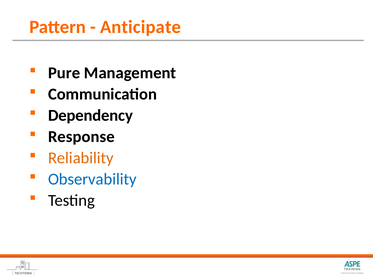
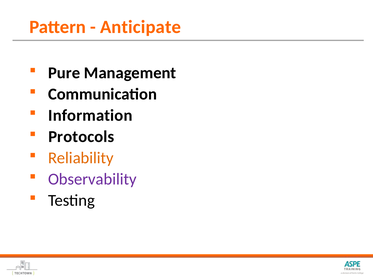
Dependency: Dependency -> Information (90, 115)
Response: Response -> Protocols (81, 137)
Observability colour: blue -> purple (92, 179)
